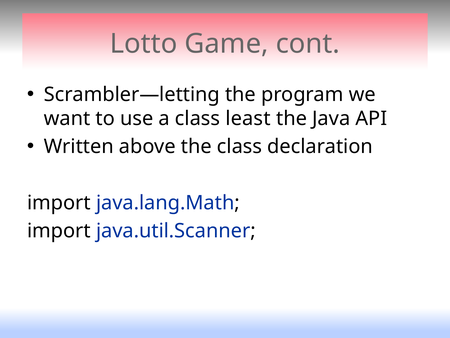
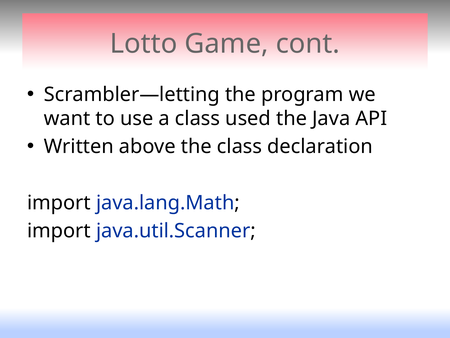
least: least -> used (248, 118)
